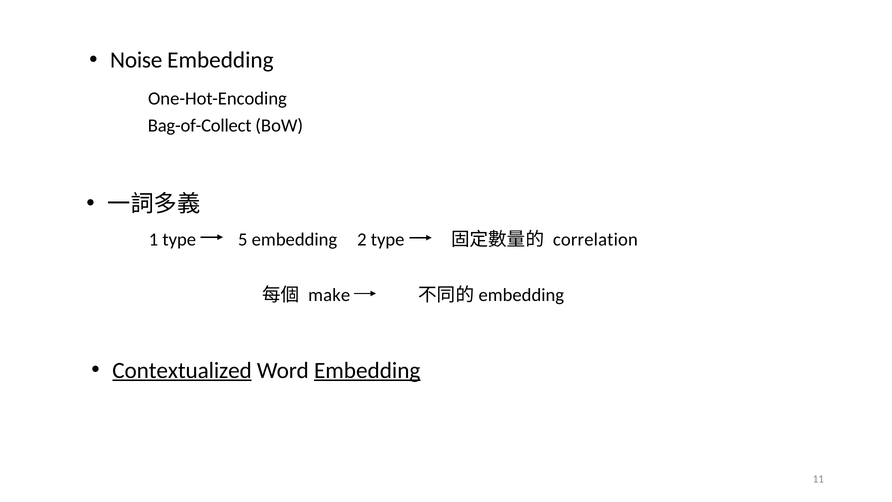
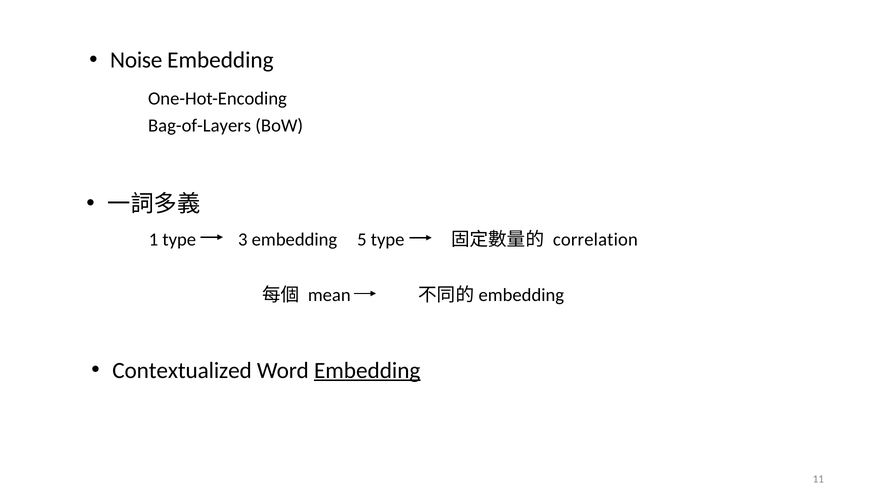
Bag-of-Collect: Bag-of-Collect -> Bag-of-Layers (200, 126)
5: 5 -> 3 (243, 239)
2: 2 -> 5 (362, 239)
make: make -> mean (329, 295)
Contextualized underline: present -> none (182, 370)
